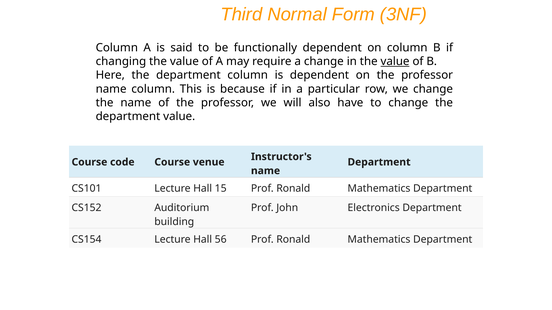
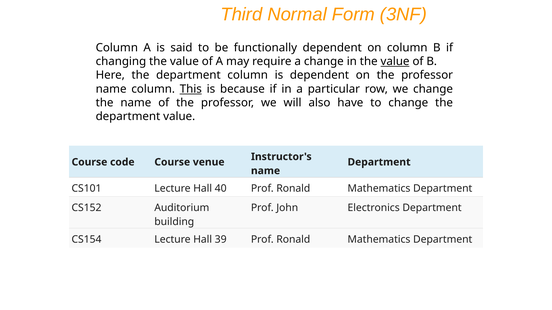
This underline: none -> present (191, 89)
15: 15 -> 40 (221, 189)
56: 56 -> 39 (221, 240)
